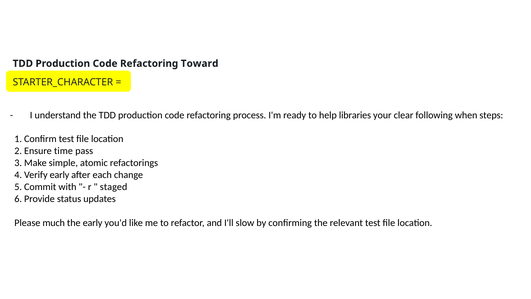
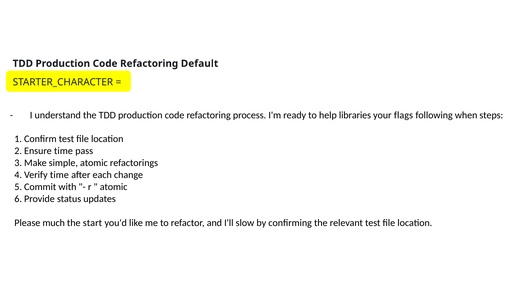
Toward: Toward -> Default (200, 63)
clear: clear -> flags (403, 115)
Verify early: early -> time (59, 175)
staged: staged -> atomic (114, 187)
the early: early -> start (92, 223)
